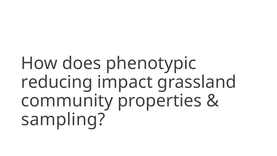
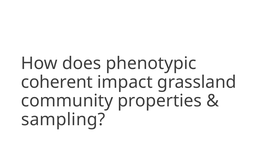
reducing: reducing -> coherent (57, 82)
